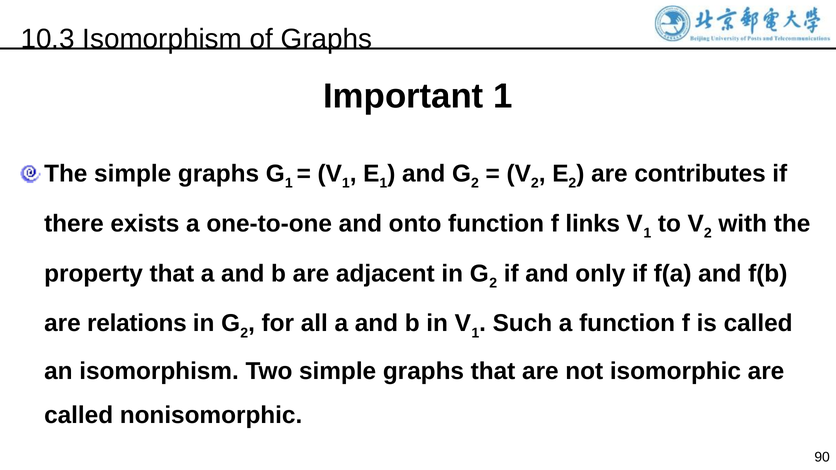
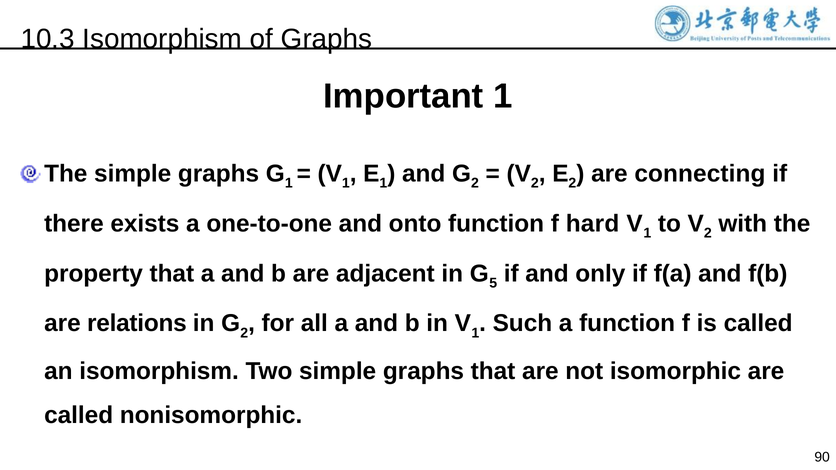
contributes: contributes -> connecting (700, 174)
links: links -> hard (593, 224)
2: 2 -> 5 (493, 283)
